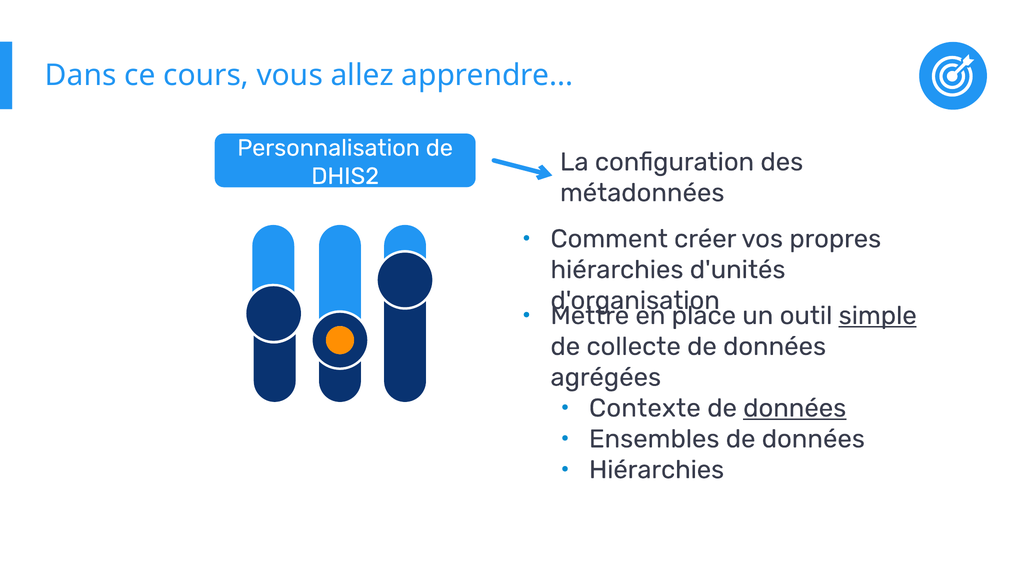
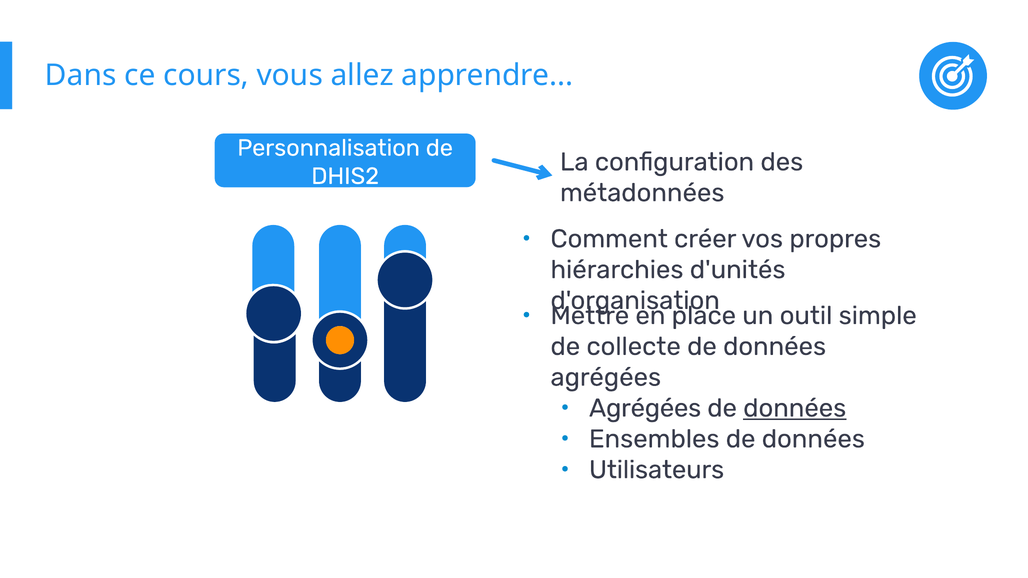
simple underline: present -> none (878, 316)
Contexte: Contexte -> Agrégées (645, 408)
Hiérarchies: Hiérarchies -> Utilisateurs (657, 470)
